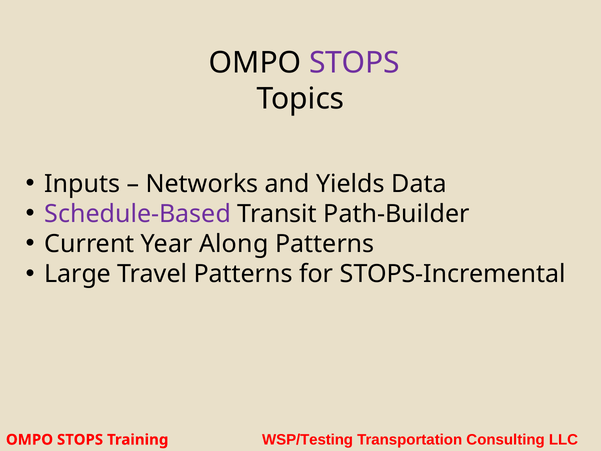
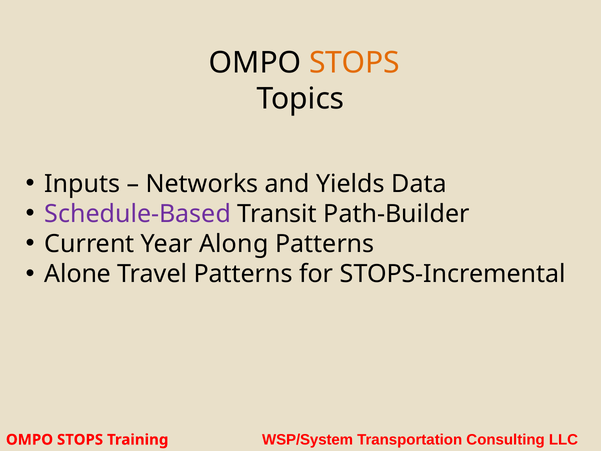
STOPS colour: purple -> orange (354, 63)
Large: Large -> Alone (78, 274)
WSP/Testing: WSP/Testing -> WSP/System (308, 439)
